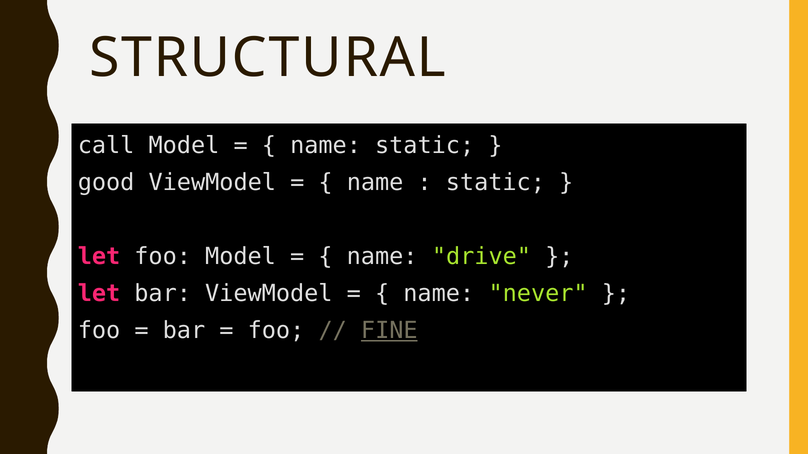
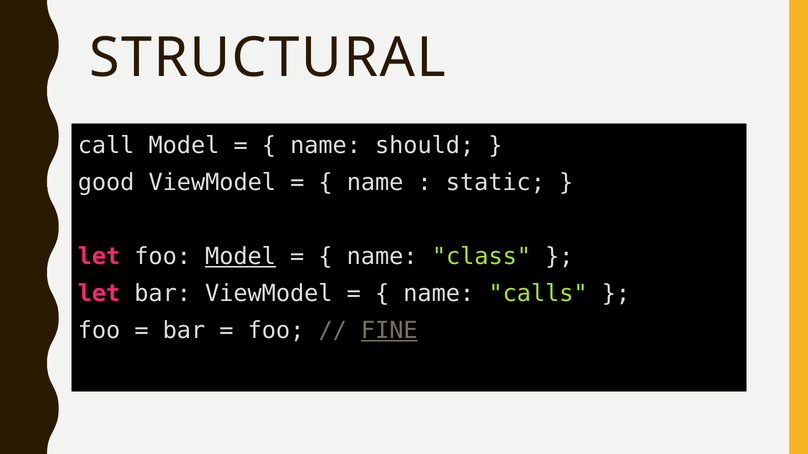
name static: static -> should (425, 146)
Model underline: none -> present (241, 257)
drive: drive -> class (481, 257)
never: never -> calls (538, 294)
